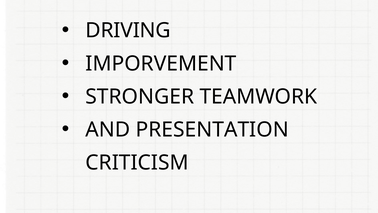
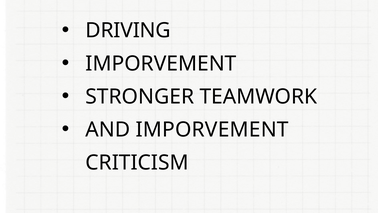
AND PRESENTATION: PRESENTATION -> IMPORVEMENT (212, 129)
